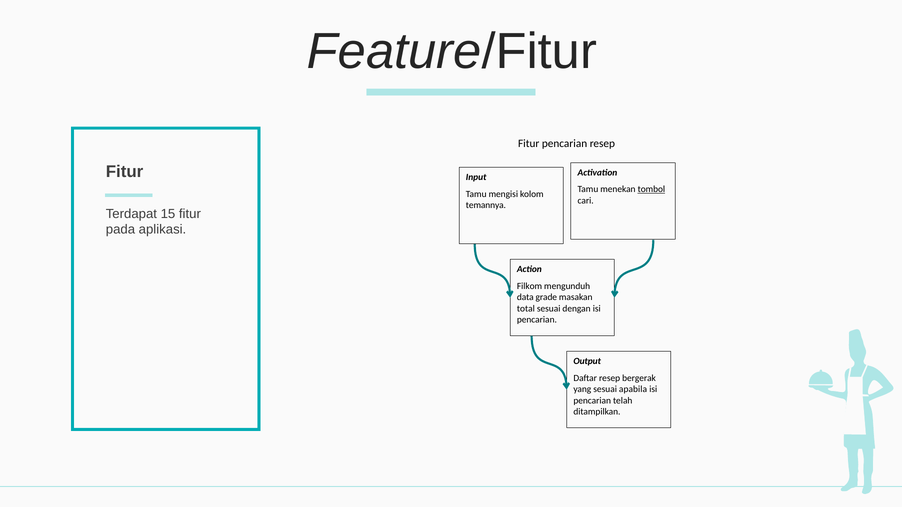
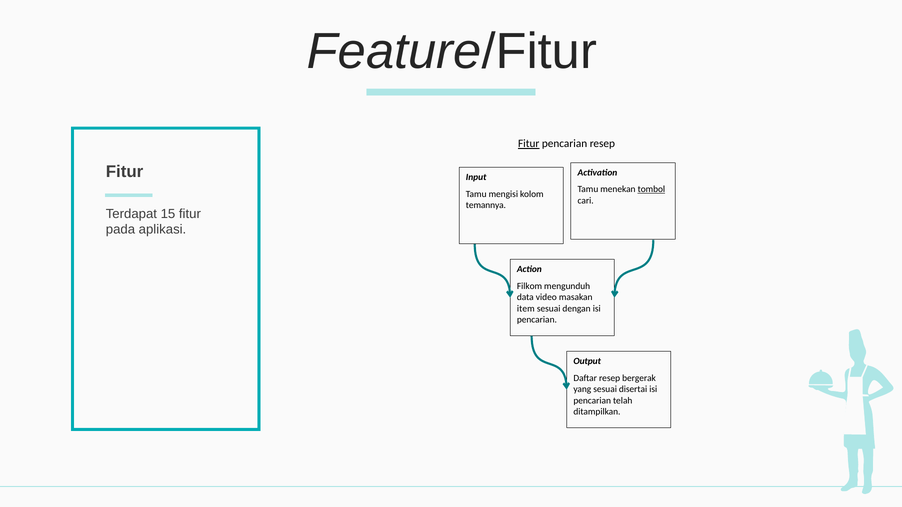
Fitur underline: none -> present (529, 144)
grade: grade -> video (546, 298)
total: total -> item (526, 309)
apabila: apabila -> disertai (633, 390)
